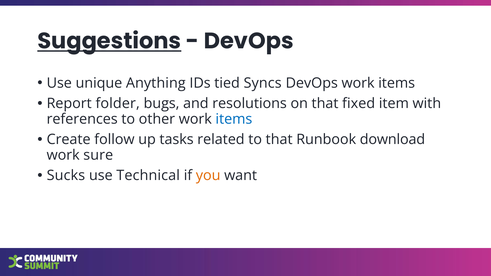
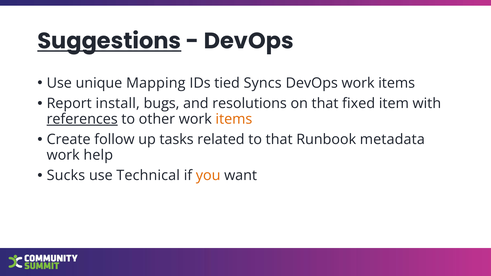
Anything: Anything -> Mapping (156, 83)
folder: folder -> install (118, 104)
references underline: none -> present (82, 119)
items colour: blue -> orange (234, 119)
download: download -> metadata (392, 140)
sure: sure -> help (98, 155)
